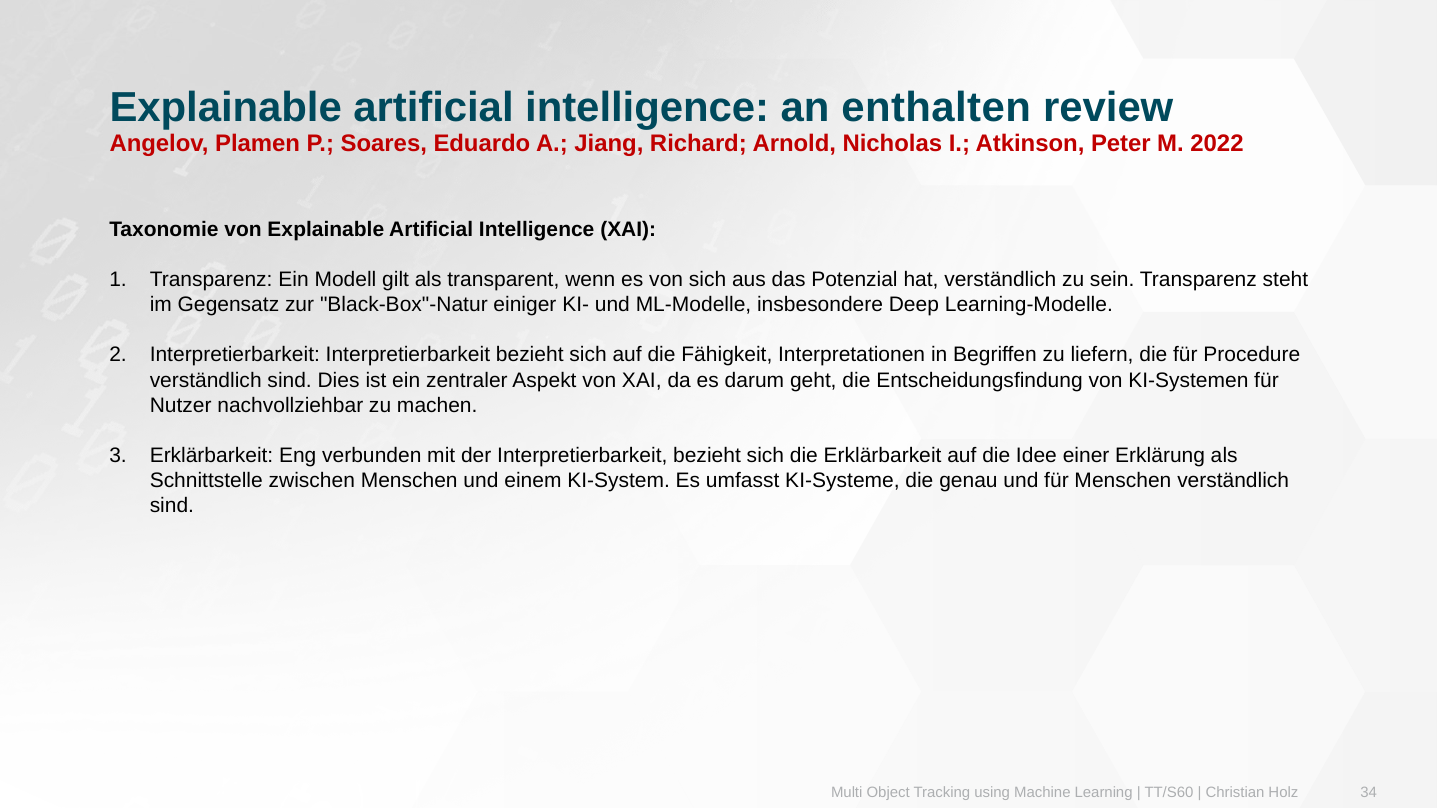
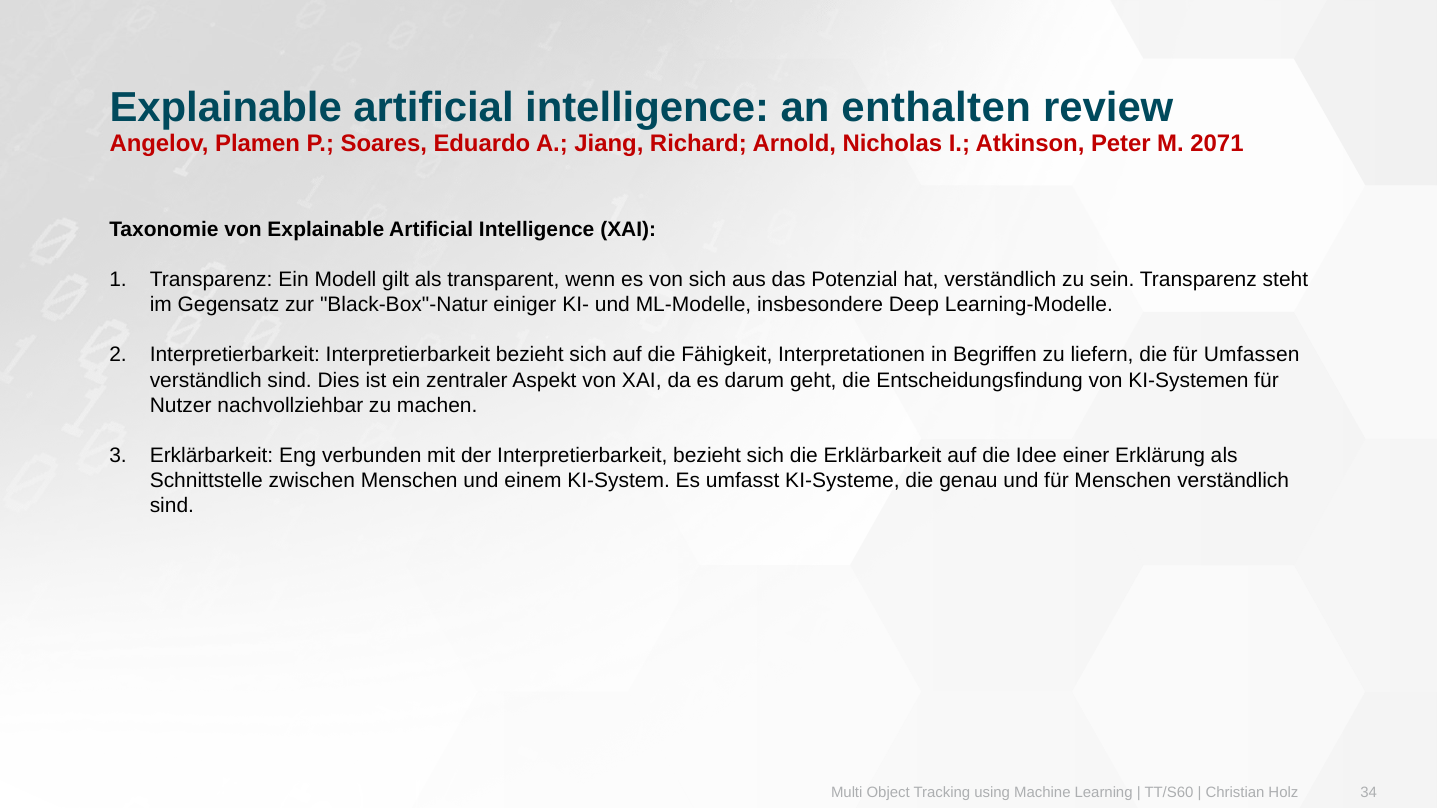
2022: 2022 -> 2071 (1217, 144)
Procedure: Procedure -> Umfassen (1252, 355)
